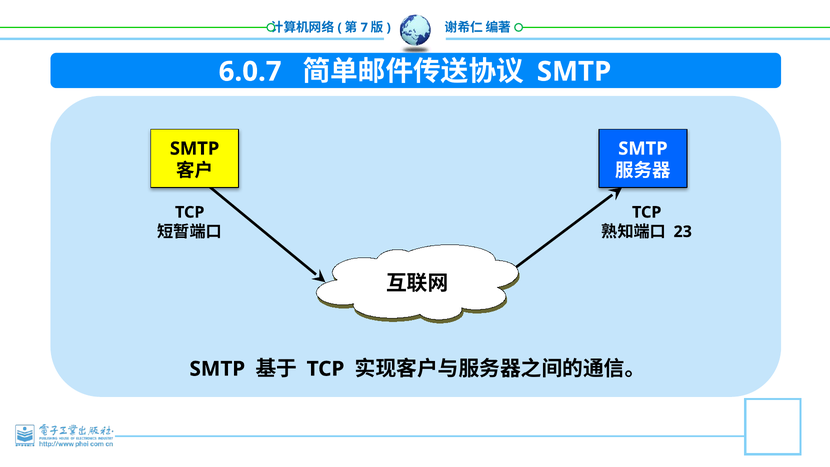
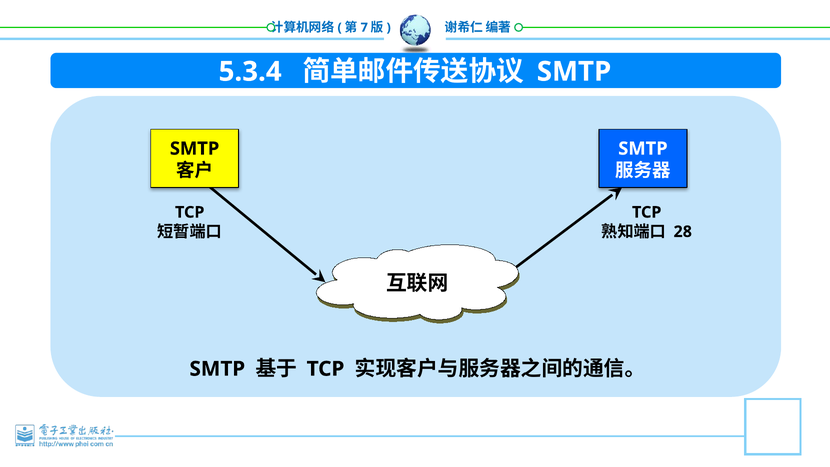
6.0.7: 6.0.7 -> 5.3.4 (250, 72)
23: 23 -> 28 (683, 232)
